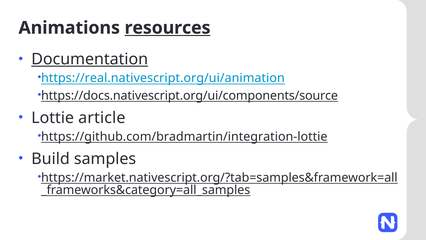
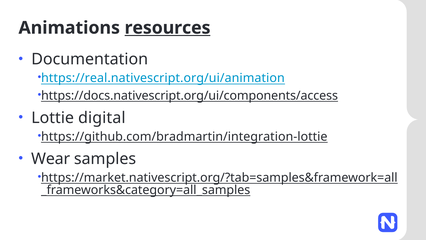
Documentation underline: present -> none (90, 59)
https://docs.nativescript.org/ui/components/source: https://docs.nativescript.org/ui/components/source -> https://docs.nativescript.org/ui/components/access (190, 95)
article: article -> digital (102, 118)
Build: Build -> Wear (51, 159)
